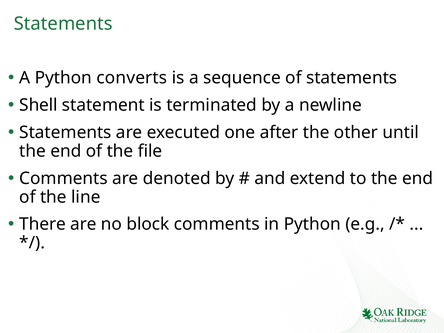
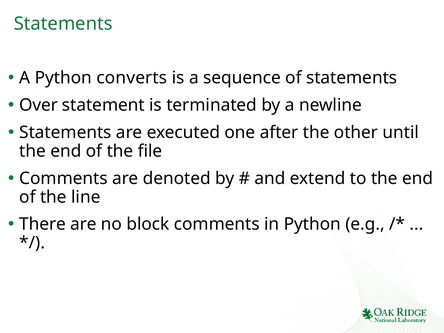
Shell: Shell -> Over (39, 105)
